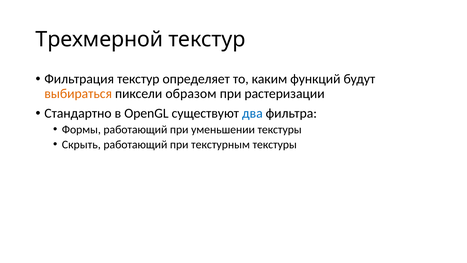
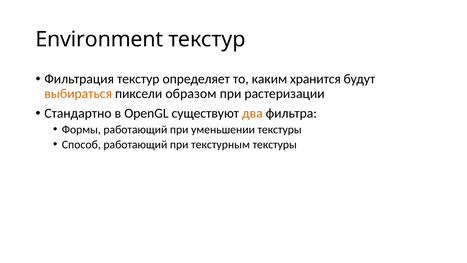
Трехмерной: Трехмерной -> Environment (99, 39)
функций: функций -> хранится (315, 79)
два colour: blue -> orange (252, 113)
Скрыть: Скрыть -> Способ (81, 144)
